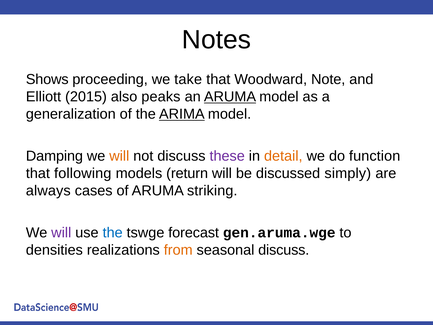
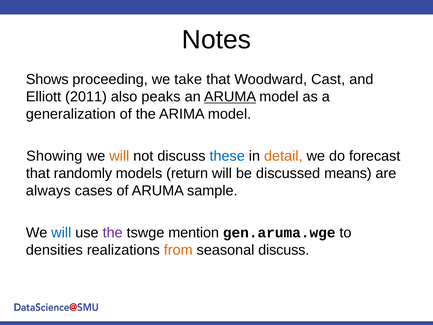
Note: Note -> Cast (328, 79)
2015: 2015 -> 2011 (86, 97)
ARIMA underline: present -> none (182, 114)
Damping: Damping -> Showing (54, 156)
these colour: purple -> blue (227, 156)
function: function -> forecast (375, 156)
following: following -> randomly (83, 173)
simply: simply -> means (348, 173)
striking: striking -> sample (212, 191)
will colour: purple -> blue (61, 232)
the colour: blue -> purple (113, 232)
forecast: forecast -> mention (194, 232)
